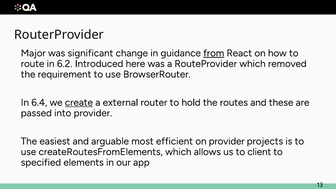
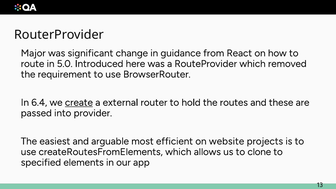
from underline: present -> none (214, 53)
6.2: 6.2 -> 5.0 (65, 64)
on provider: provider -> website (227, 141)
client: client -> clone (259, 152)
